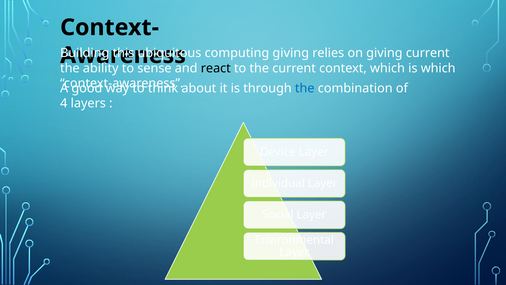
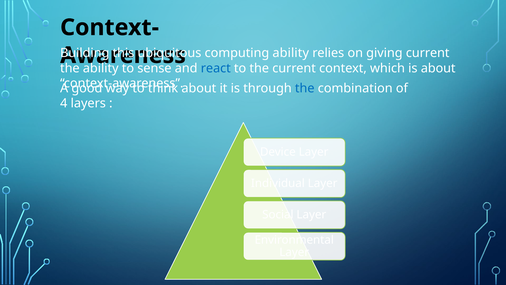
computing giving: giving -> ability (291, 53)
react colour: black -> blue (216, 68)
is which: which -> about (438, 68)
